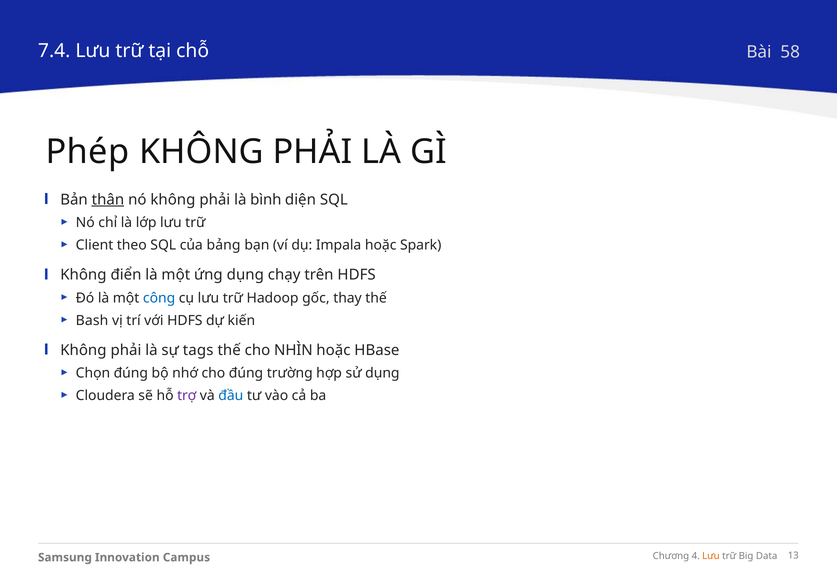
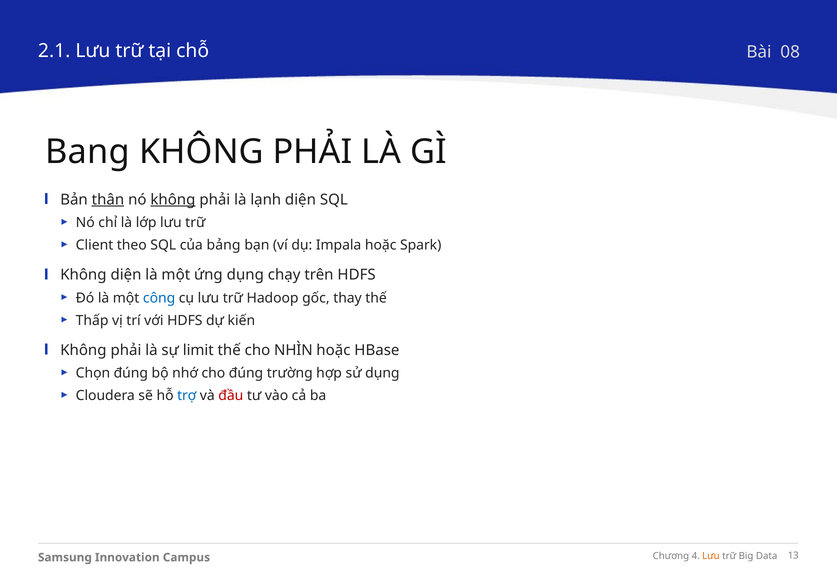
7.4: 7.4 -> 2.1 (54, 51)
58: 58 -> 08 (790, 52)
Phép: Phép -> Bang (88, 152)
không underline: none -> present (173, 199)
bình: bình -> lạnh (266, 199)
Không điển: điển -> diện (126, 275)
Bash: Bash -> Thấp (92, 320)
tags: tags -> limit (198, 350)
trợ colour: purple -> blue (187, 395)
đầu colour: blue -> red (231, 395)
